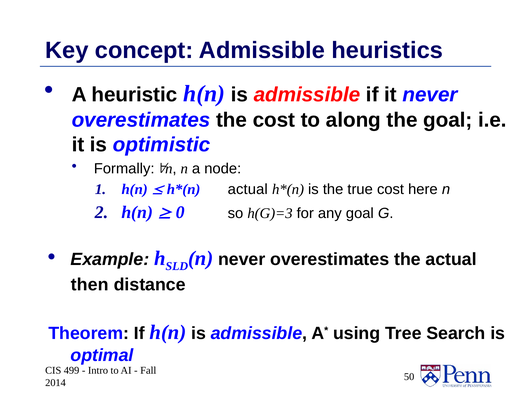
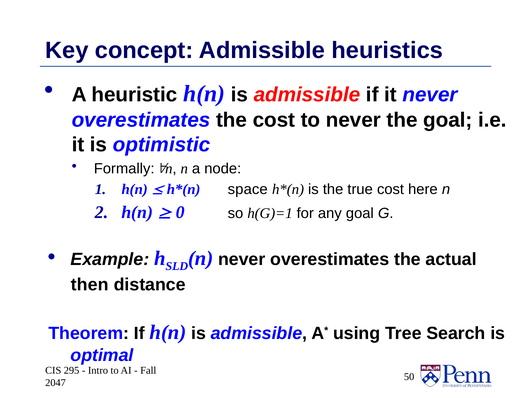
to along: along -> never (353, 120)
actual: actual -> space (248, 189)
h(G)=3: h(G)=3 -> h(G)=1 (270, 213)
499: 499 -> 295 (72, 371)
2014: 2014 -> 2047 (56, 383)
